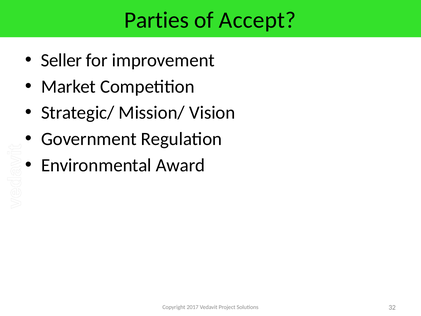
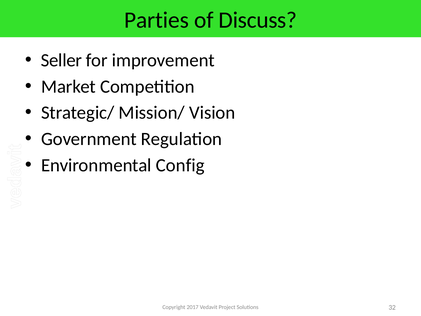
Accept: Accept -> Discuss (258, 20)
Award: Award -> Config (180, 165)
